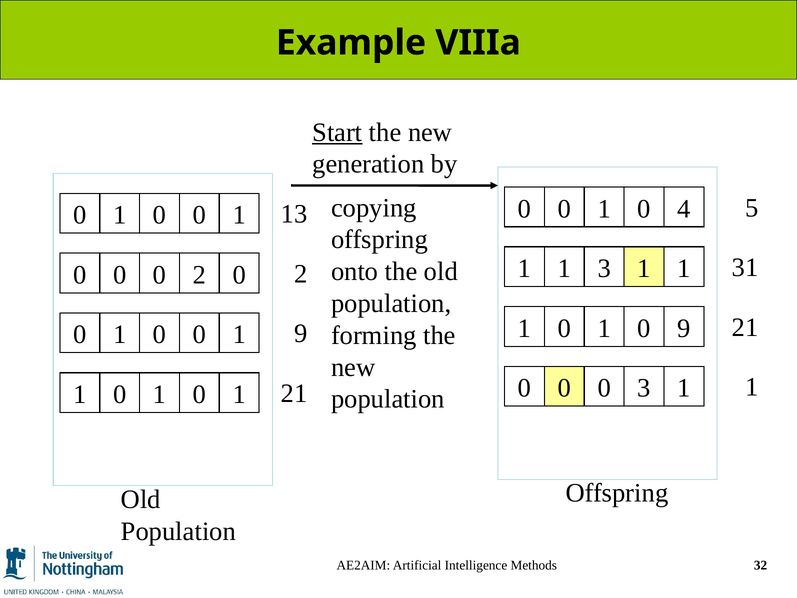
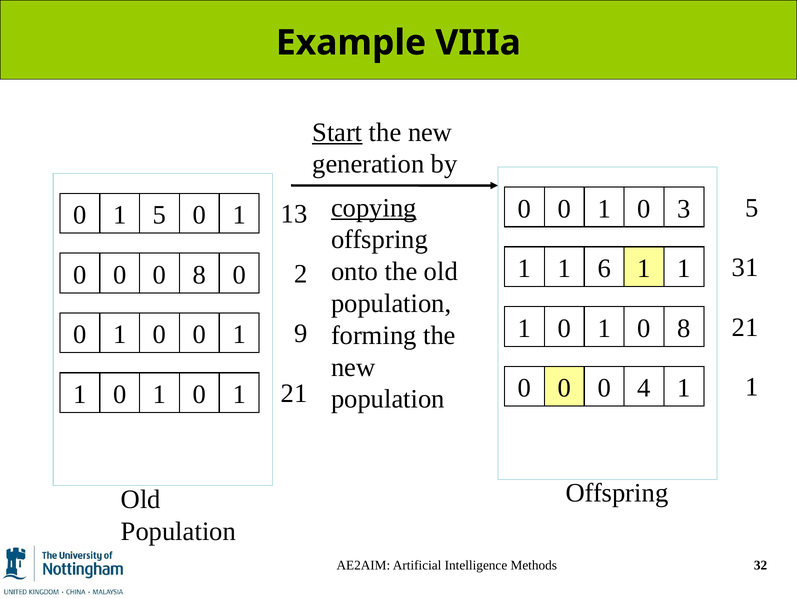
copying underline: none -> present (374, 208)
4: 4 -> 3 (684, 209)
0: 0 -> 5 (160, 215)
1 3: 3 -> 6 (604, 268)
0 0 2: 2 -> 8 (199, 275)
1 0 9: 9 -> 8 (684, 328)
0 3: 3 -> 4 (644, 388)
